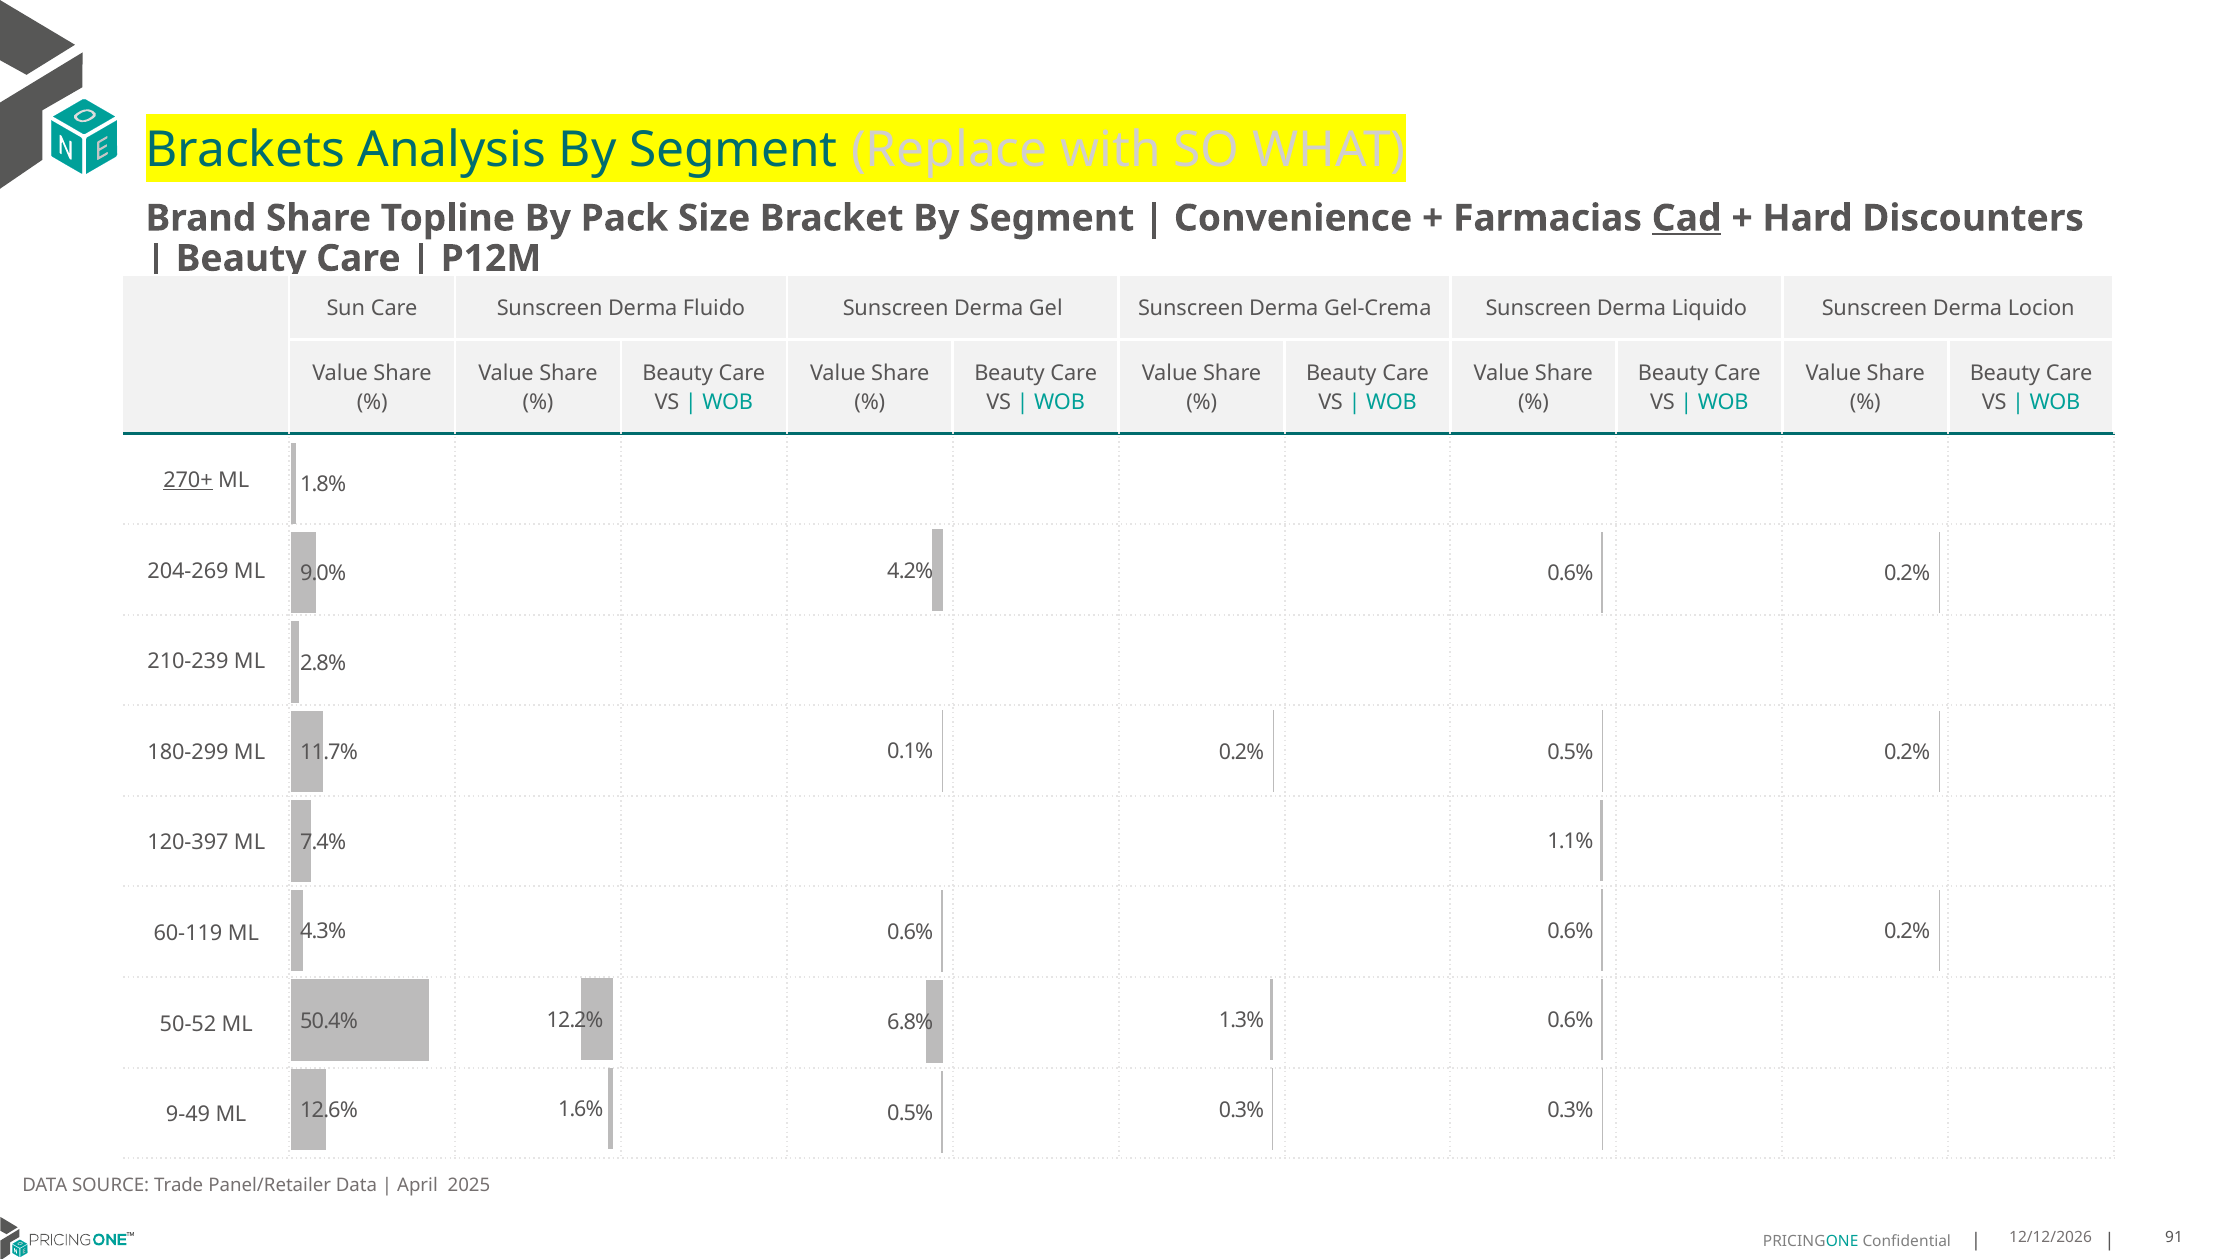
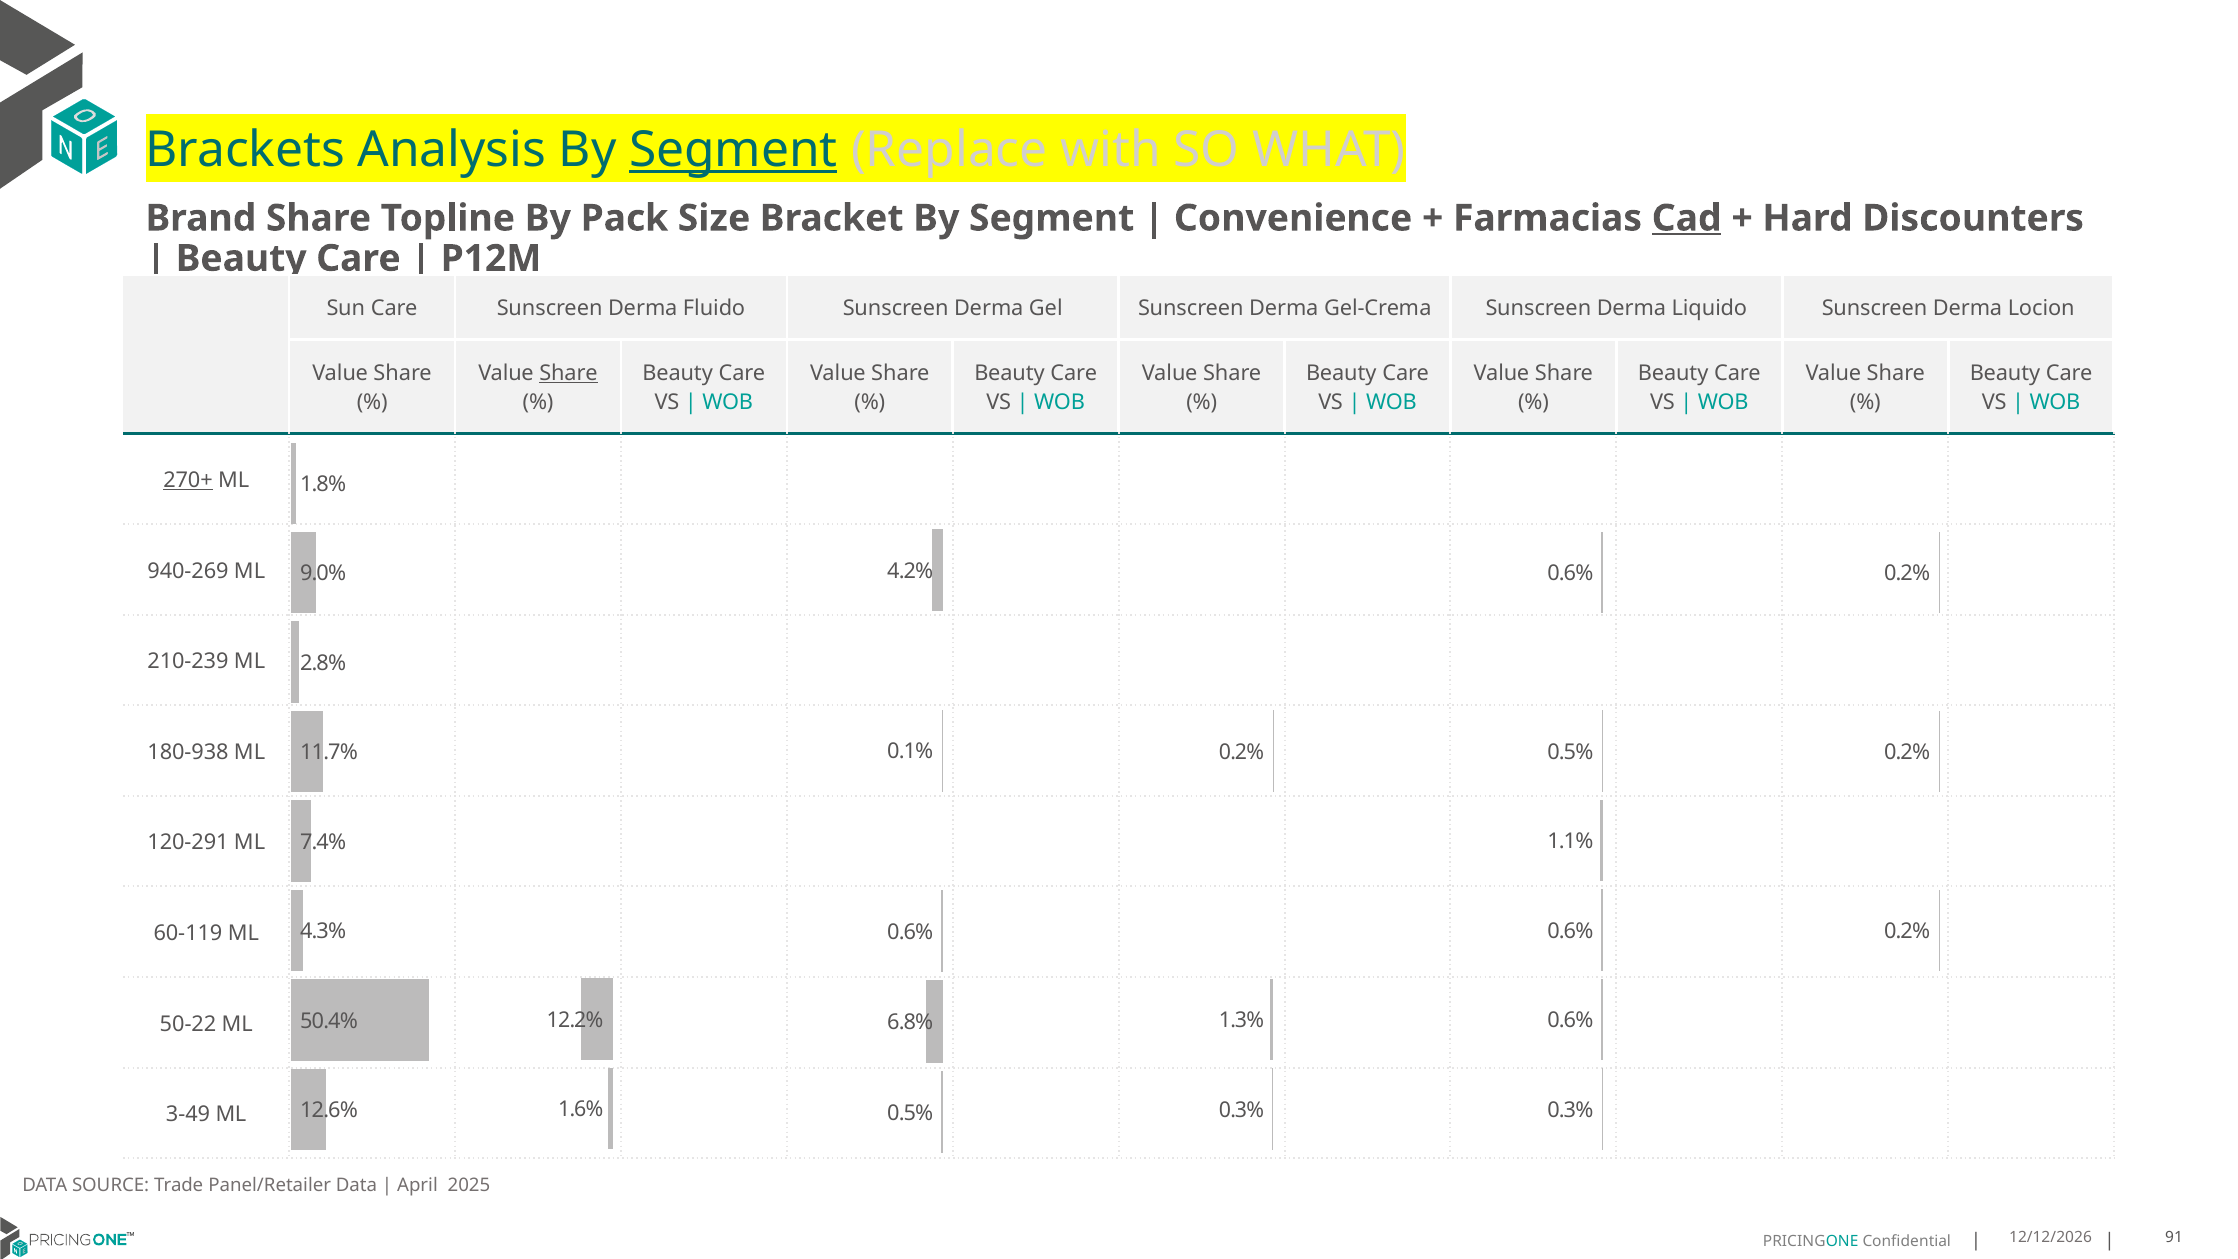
Segment underline: none -> present (733, 150)
Share underline: none -> present (569, 373)
204-269: 204-269 -> 940-269 (188, 571)
180-299: 180-299 -> 180-938 (188, 752)
120-397: 120-397 -> 120-291 (188, 843)
50-52: 50-52 -> 50-22 (188, 1024)
9-49: 9-49 -> 3-49 (188, 1114)
